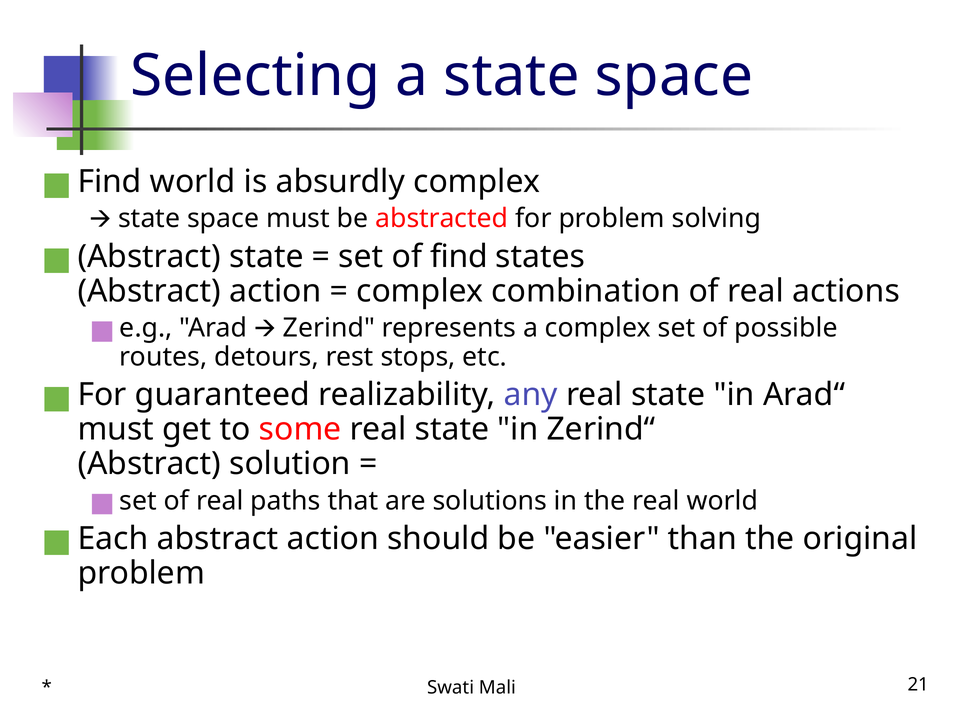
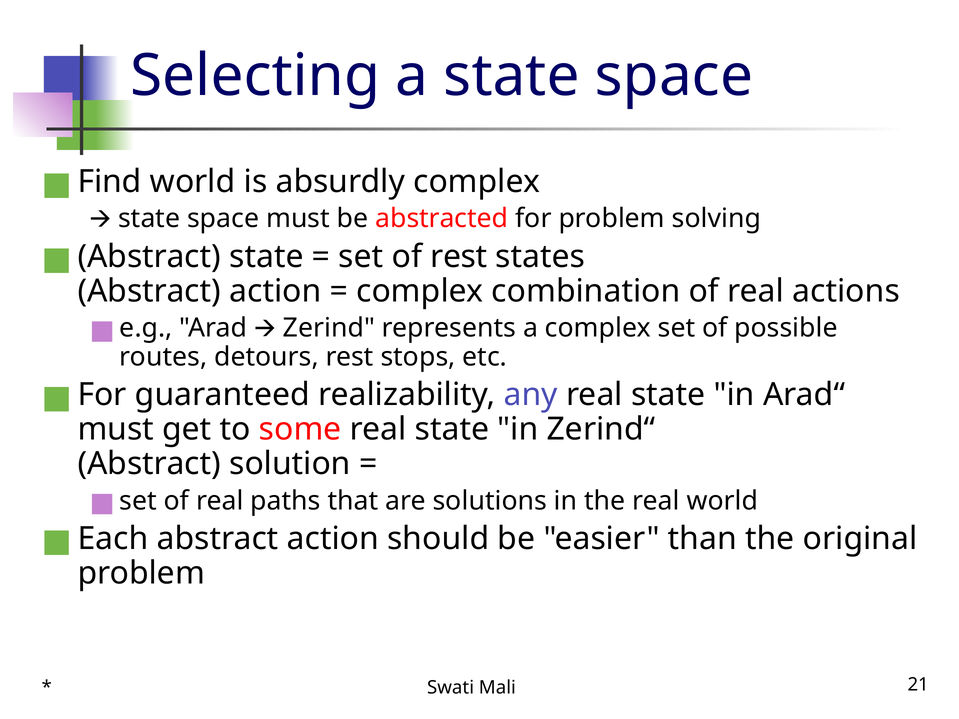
of find: find -> rest (459, 257)
